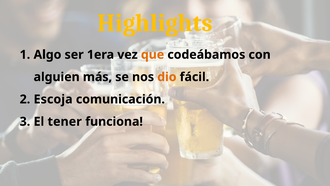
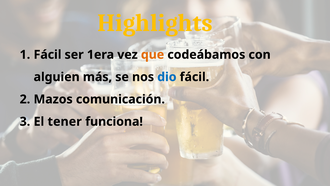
Algo: Algo -> Fácil (47, 55)
dio colour: orange -> blue (167, 77)
Escoja: Escoja -> Mazos (53, 99)
